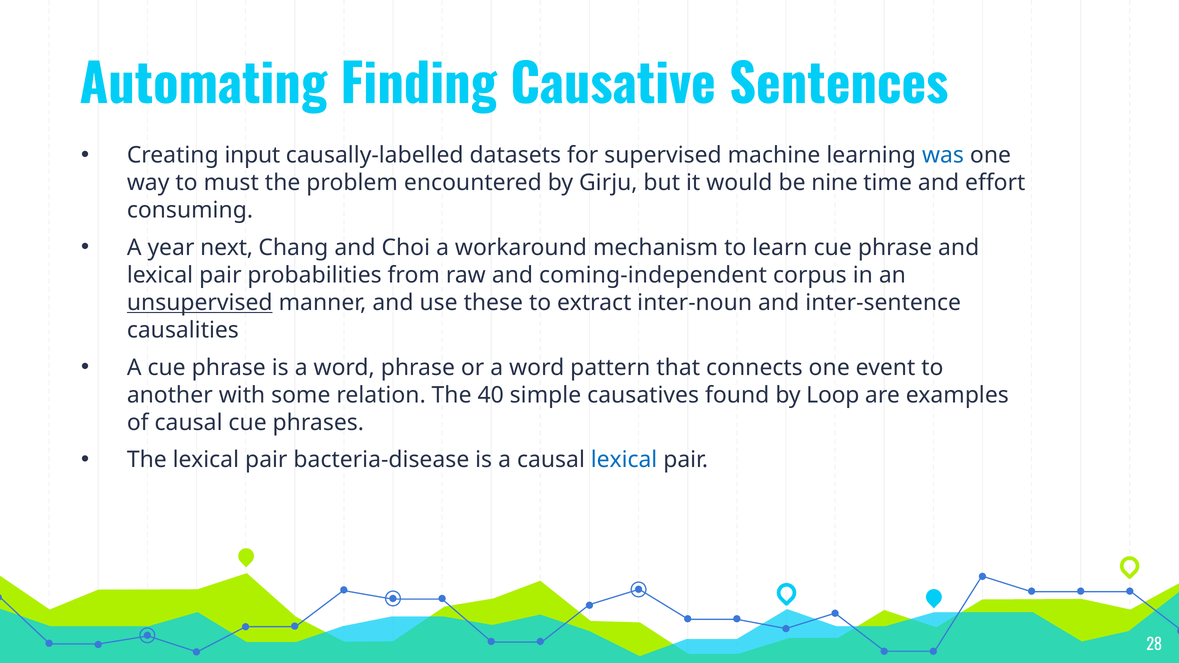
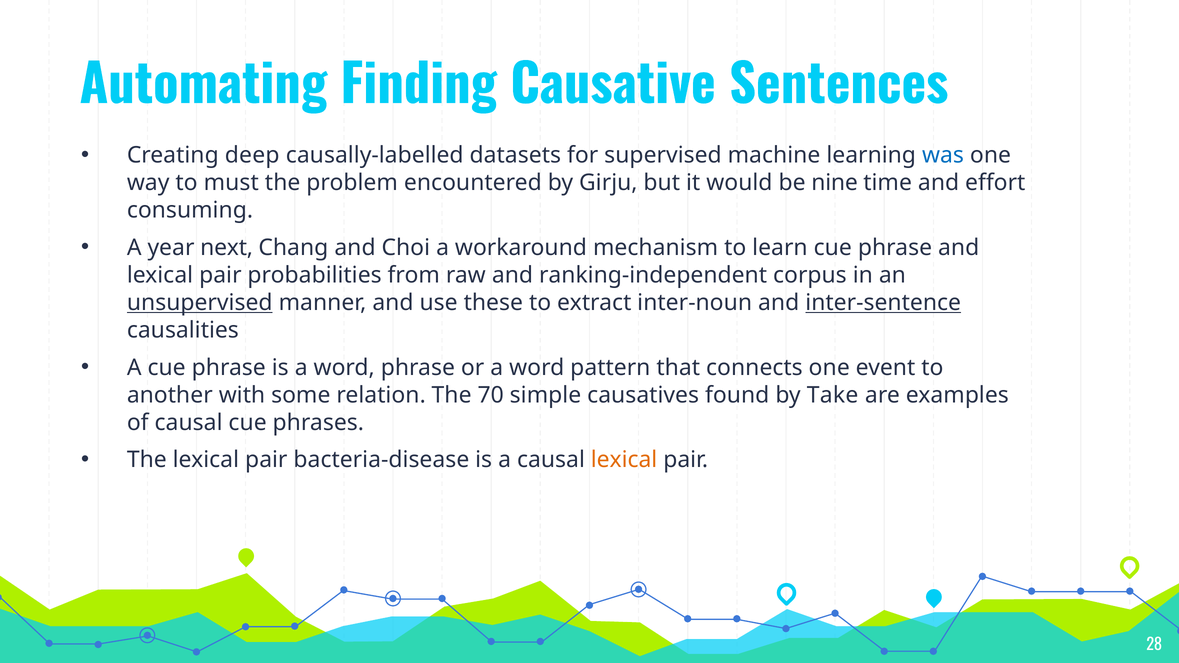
input: input -> deep (252, 155)
coming-independent: coming-independent -> ranking-independent (653, 275)
inter-sentence underline: none -> present (883, 303)
40: 40 -> 70 (491, 395)
Loop: Loop -> Take (833, 395)
lexical colour: blue -> orange (624, 460)
